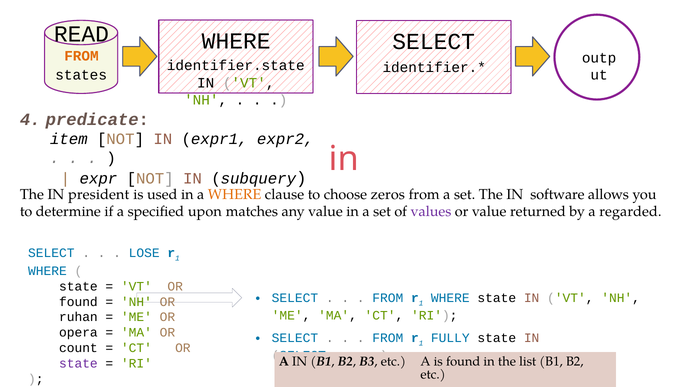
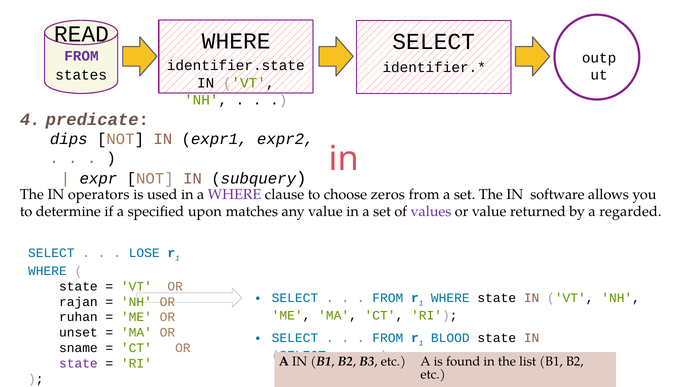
FROM colour: orange -> purple (81, 56)
item: item -> dips (69, 139)
president: president -> operators (99, 194)
WHERE colour: orange -> purple (235, 194)
found: found -> rajan (78, 302)
opera: opera -> unset (78, 333)
FULLY: FULLY -> BLOOD (450, 338)
count: count -> sname (78, 348)
